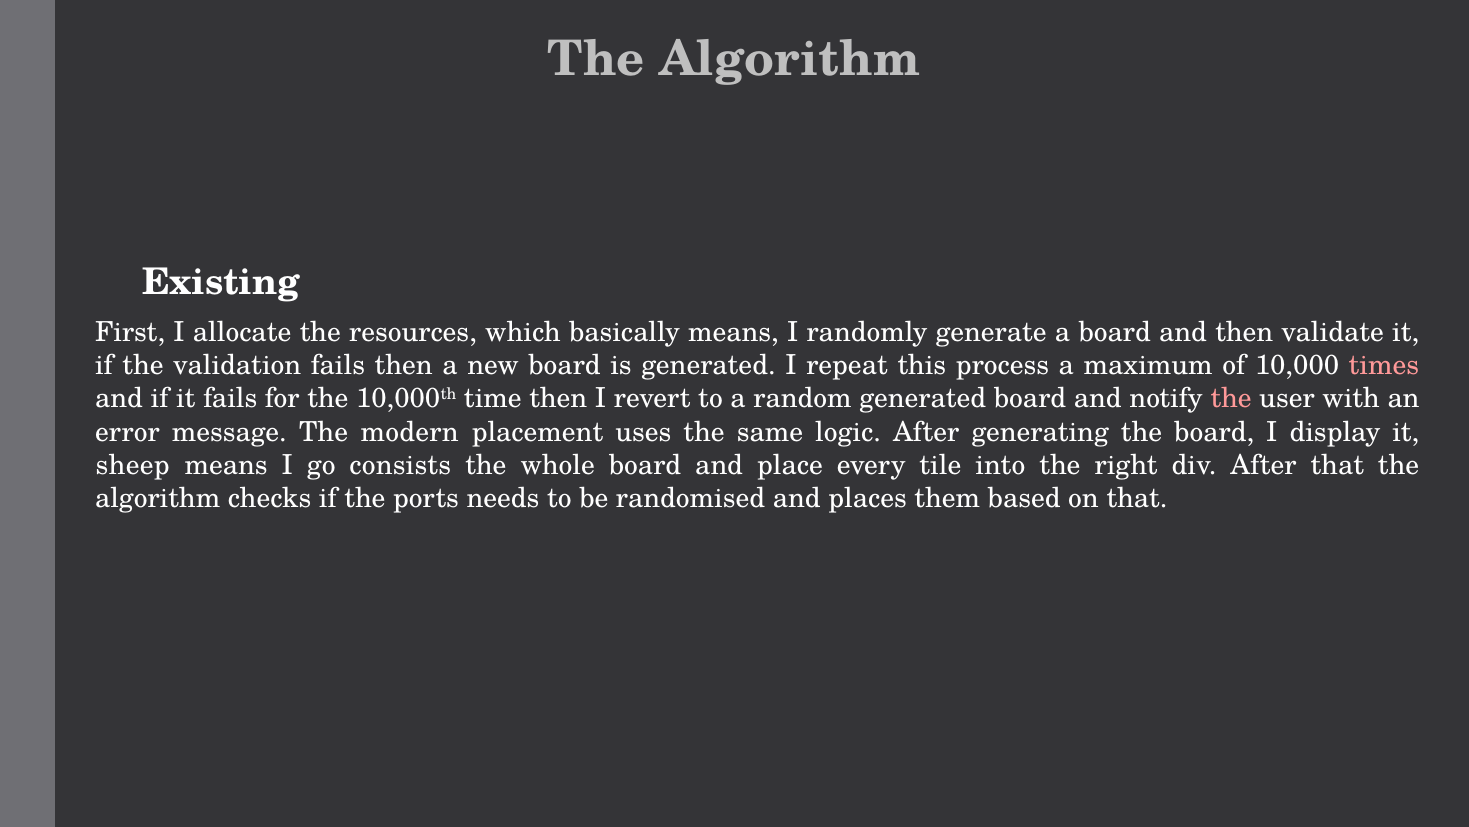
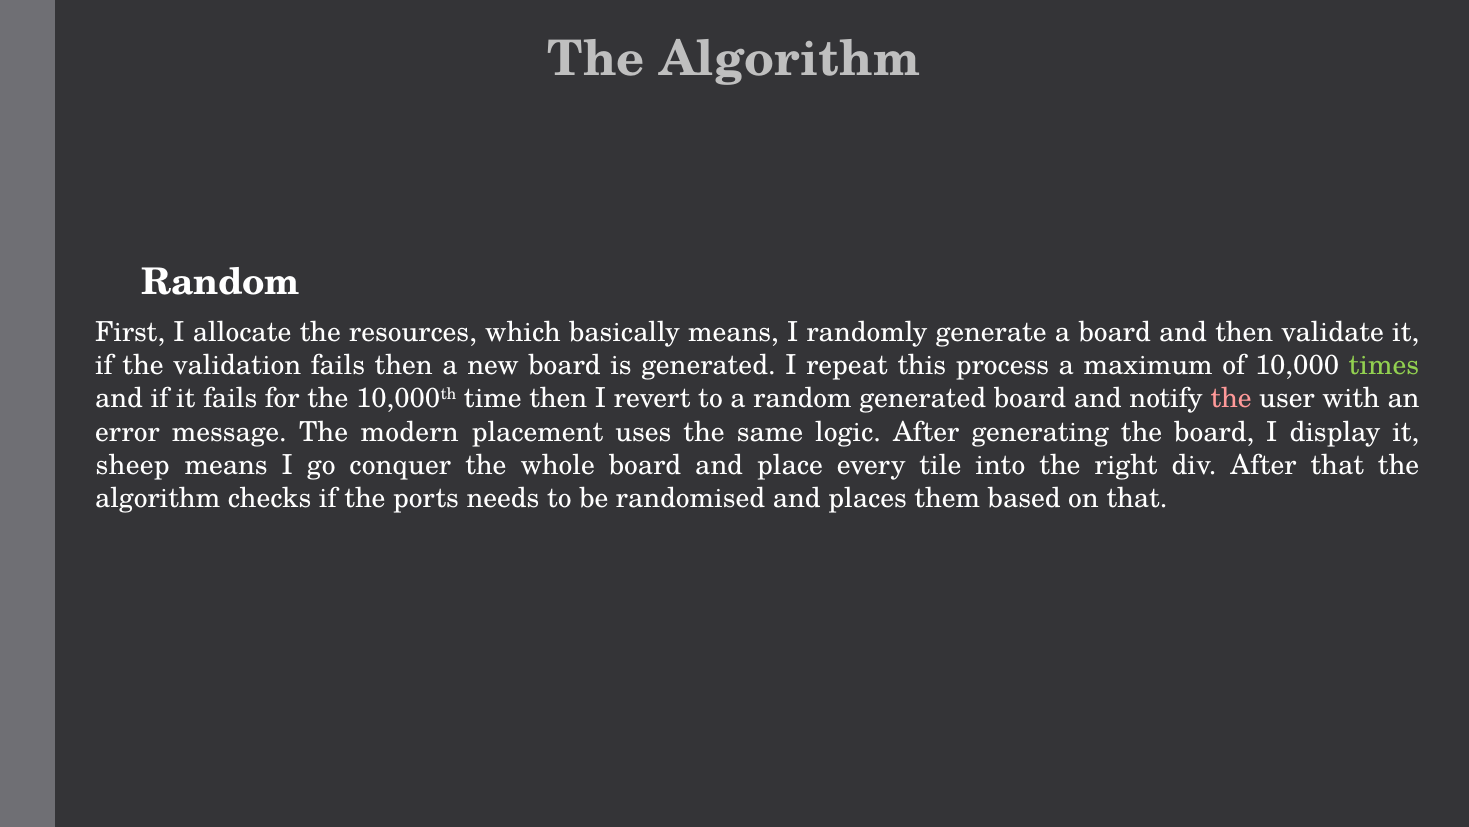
Existing: Existing -> Random (221, 282)
times colour: pink -> light green (1384, 365)
consists: consists -> conquer (400, 465)
